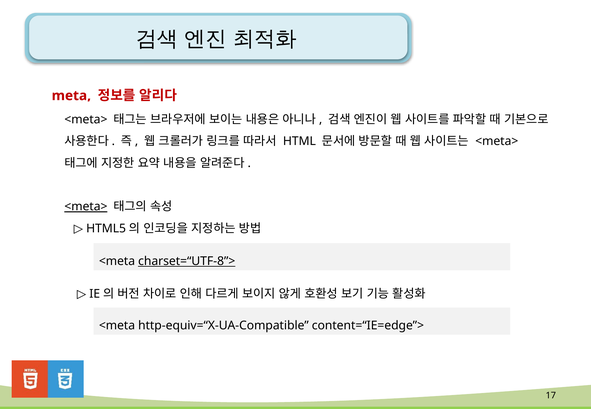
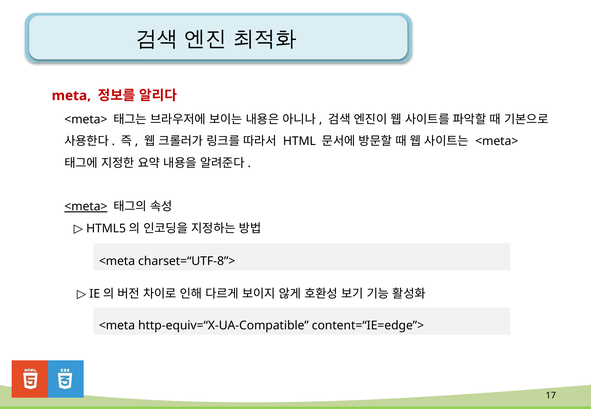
charset=“UTF-8”> underline: present -> none (187, 261)
